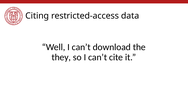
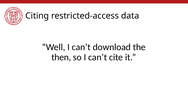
they: they -> then (61, 57)
